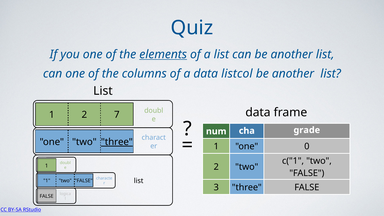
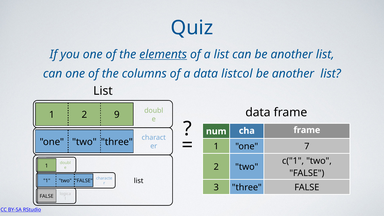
7: 7 -> 9 (117, 115)
cha grade: grade -> frame (307, 130)
three underline: present -> none (117, 142)
0: 0 -> 7 (307, 146)
